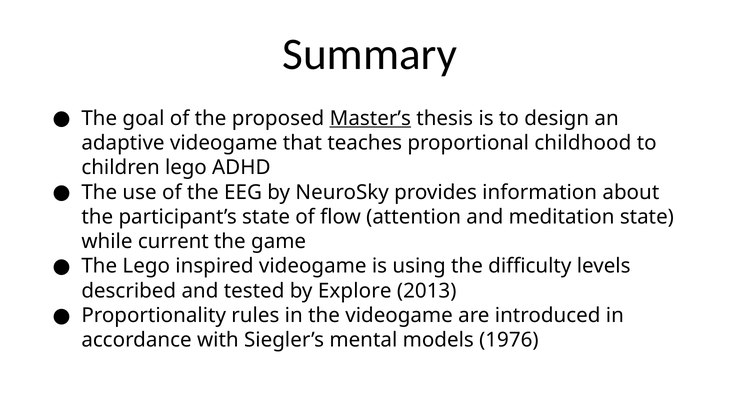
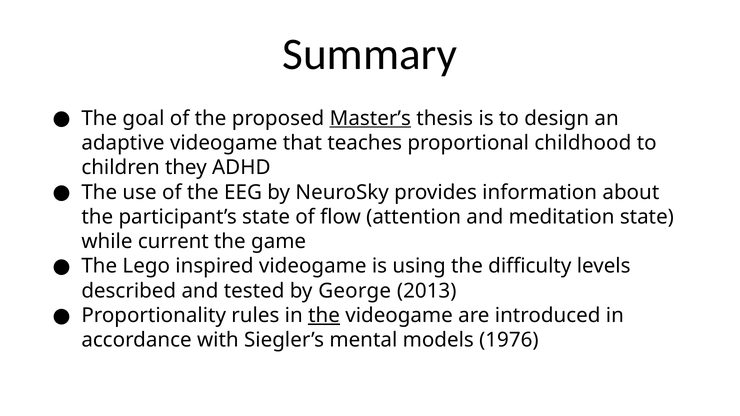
children lego: lego -> they (186, 168)
Explore: Explore -> George (355, 291)
the underline: none -> present (324, 316)
